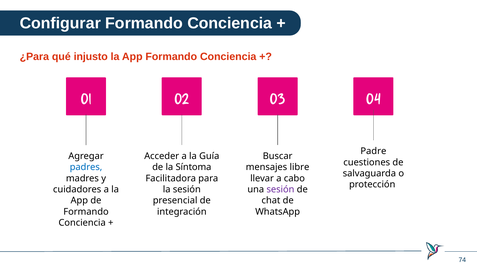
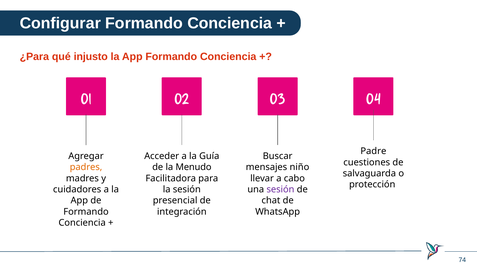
padres colour: blue -> orange (86, 167)
Síntoma: Síntoma -> Menudo (194, 167)
libre: libre -> niño (299, 167)
